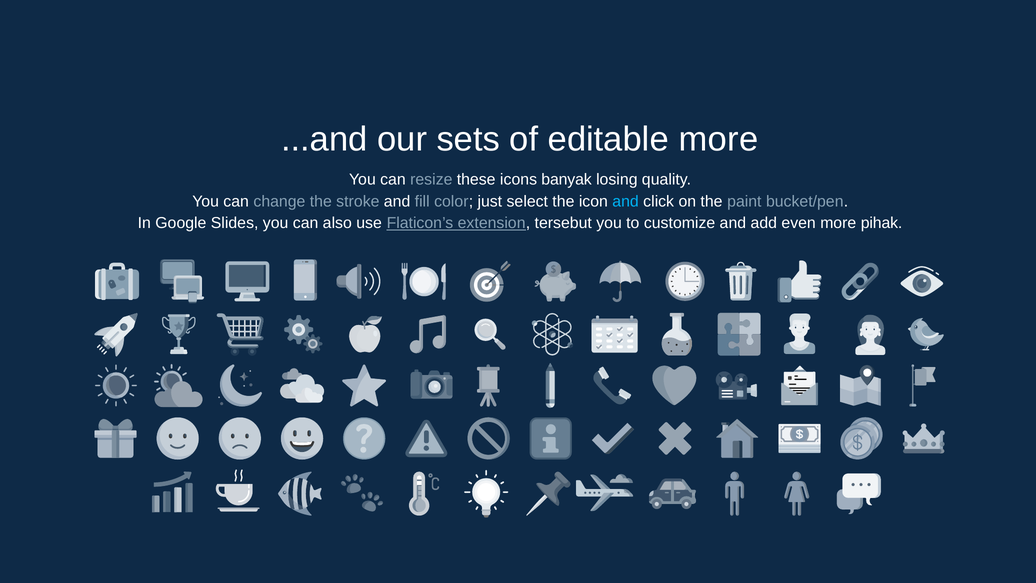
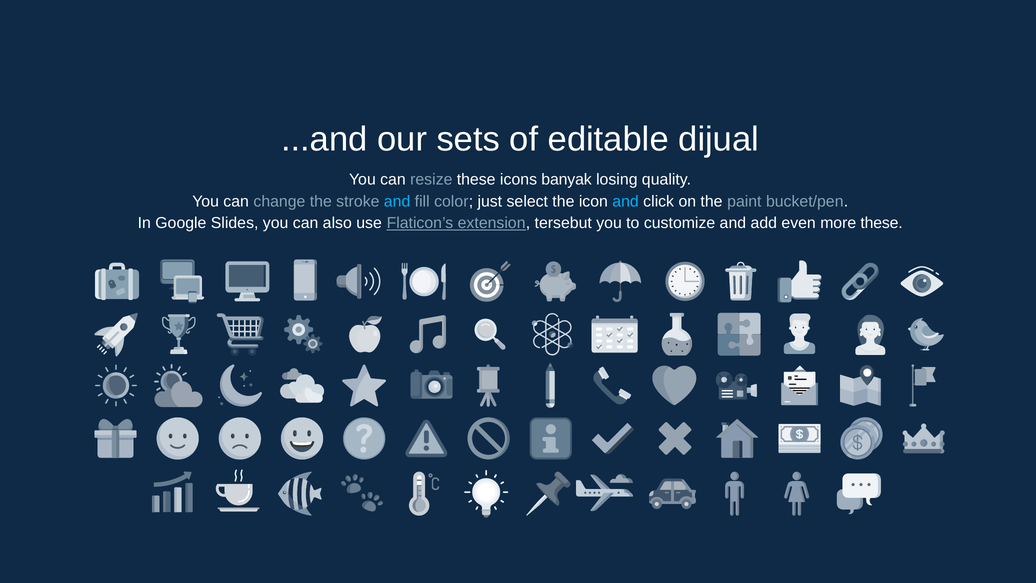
editable more: more -> dijual (719, 139)
and colour: white -> light blue (397, 201)
more pihak: pihak -> these (882, 223)
